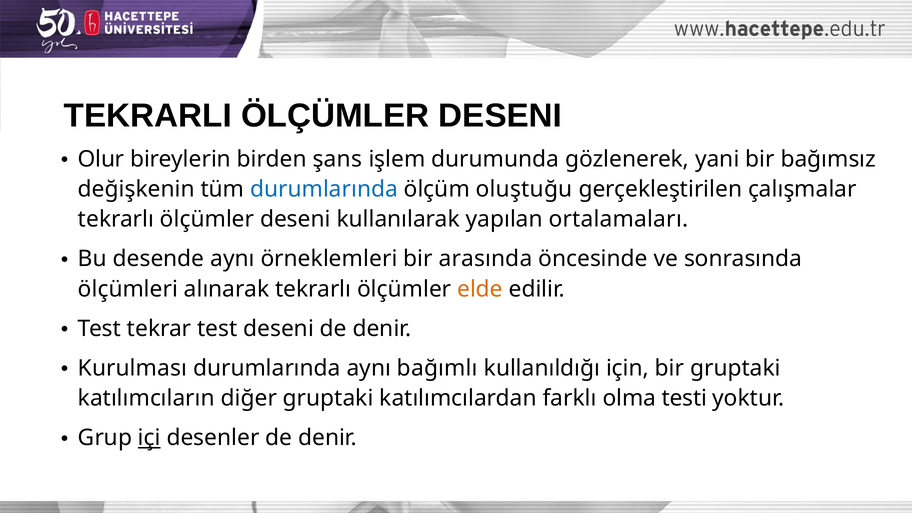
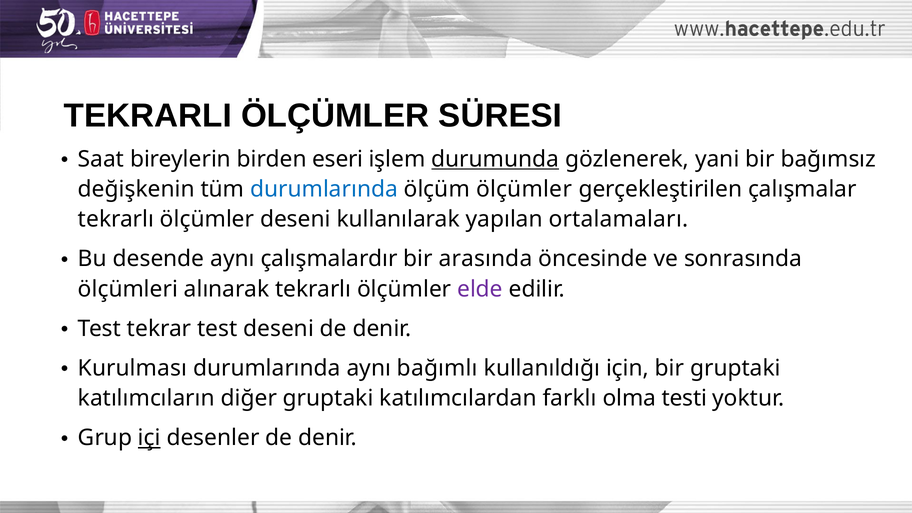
TEKRARLI ÖLÇÜMLER DESENI: DESENI -> SÜRESI (500, 116)
Olur: Olur -> Saat (101, 159)
şans: şans -> eseri (338, 159)
durumunda underline: none -> present (495, 159)
ölçüm oluştuğu: oluştuğu -> ölçümler (524, 189)
örneklemleri: örneklemleri -> çalışmalardır (329, 259)
elde colour: orange -> purple (480, 289)
